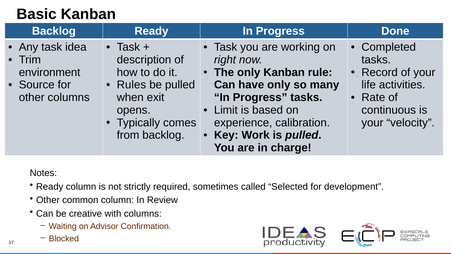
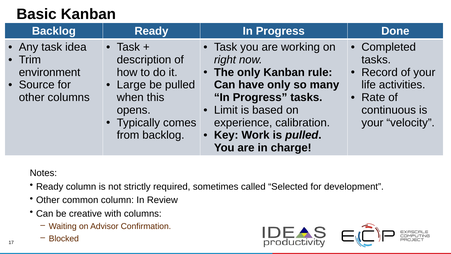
Rules: Rules -> Large (131, 85)
exit: exit -> this (156, 97)
